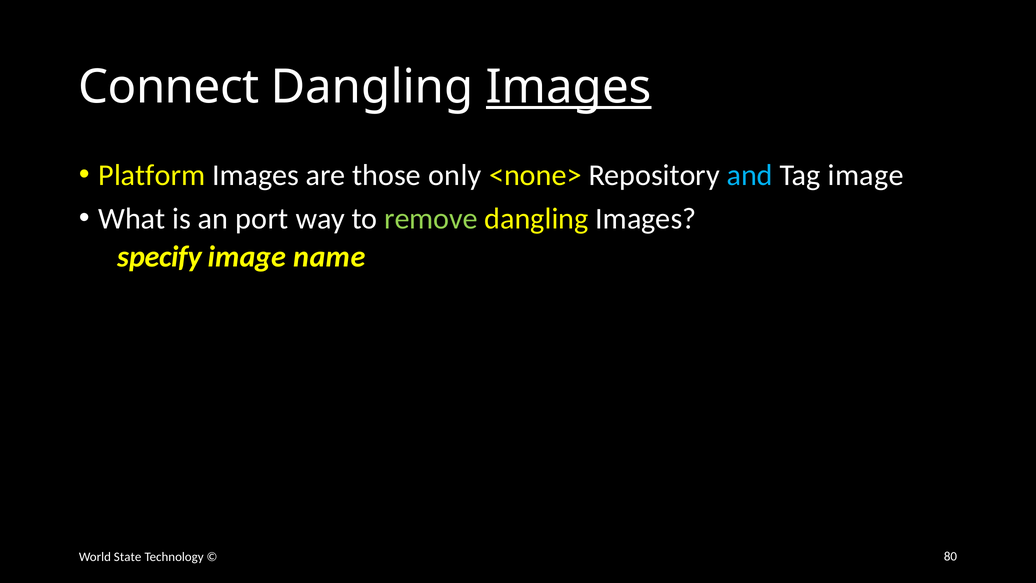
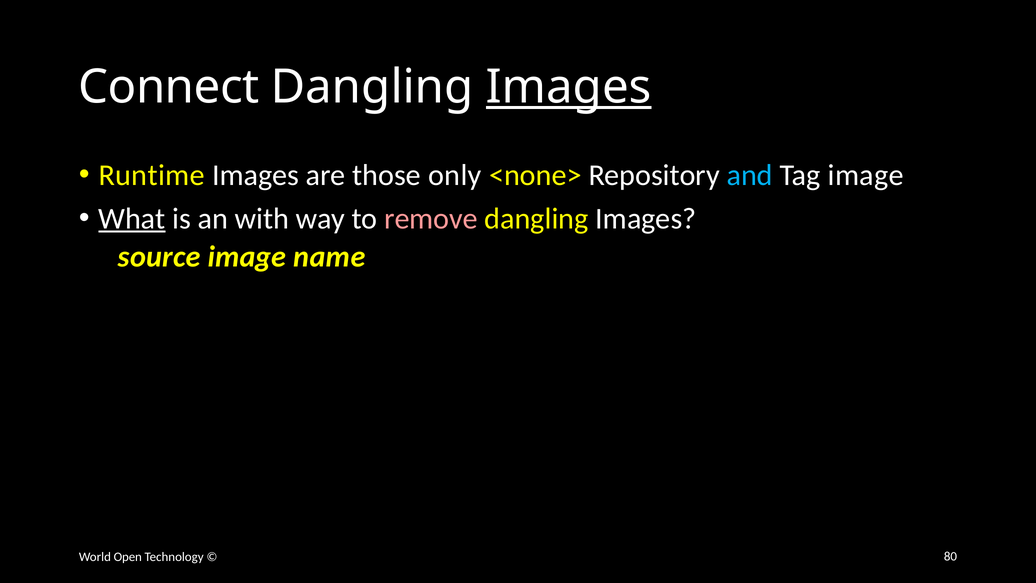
Platform: Platform -> Runtime (152, 175)
What underline: none -> present (132, 218)
port: port -> with (262, 218)
remove colour: light green -> pink (431, 218)
specify: specify -> source (159, 256)
State: State -> Open (128, 557)
